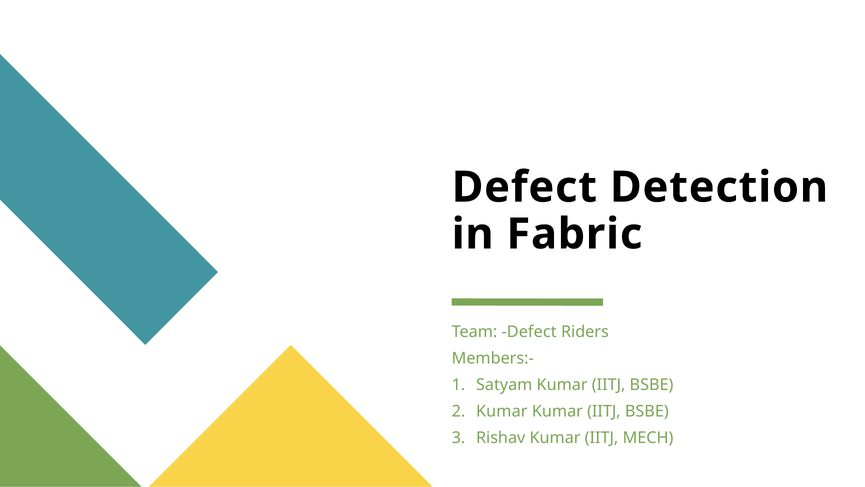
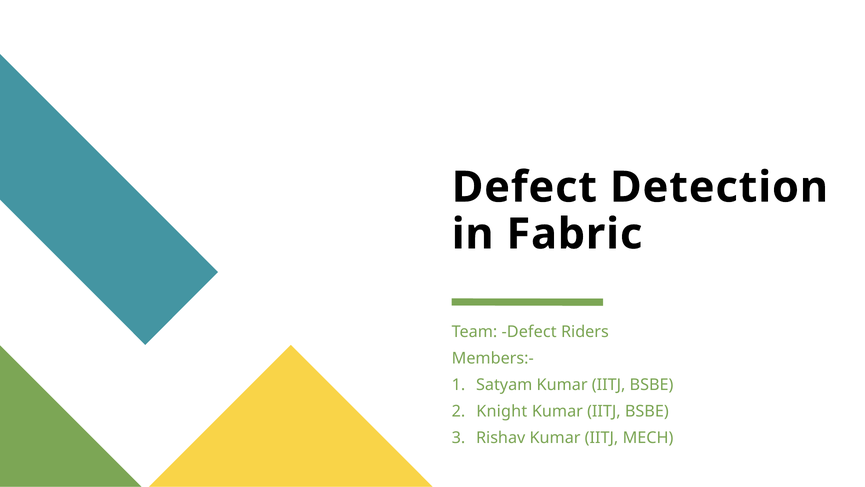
Kumar: Kumar -> Knight (502, 411)
